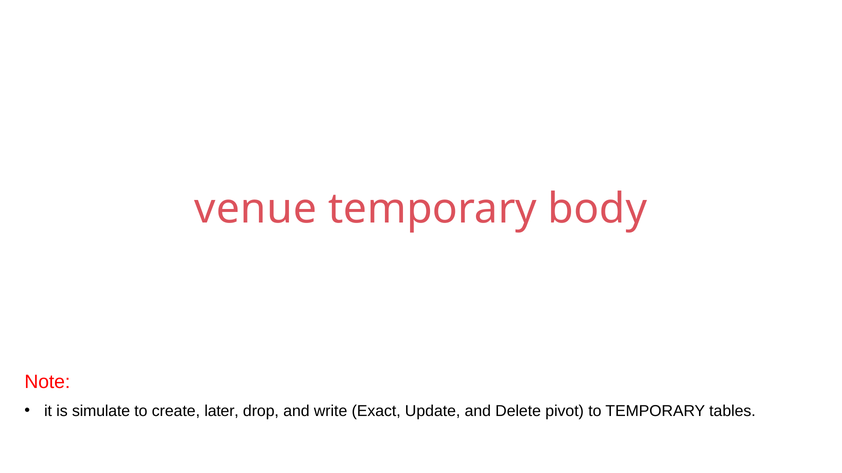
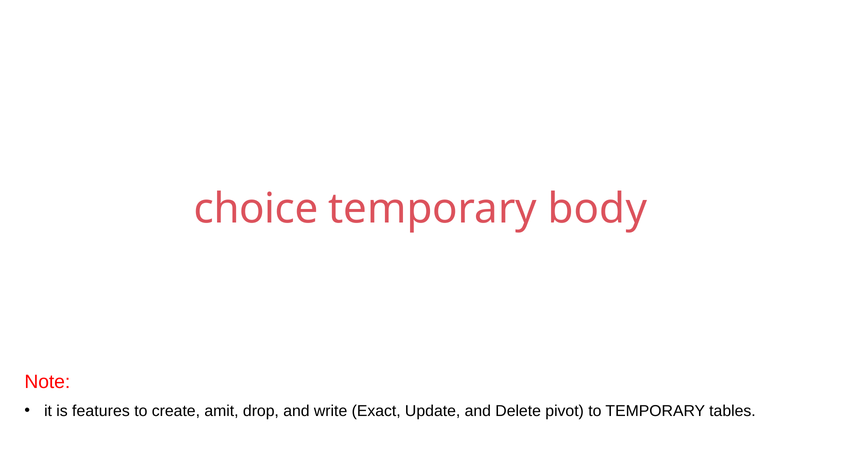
venue: venue -> choice (256, 209)
simulate: simulate -> features (101, 411)
later: later -> amit (221, 411)
